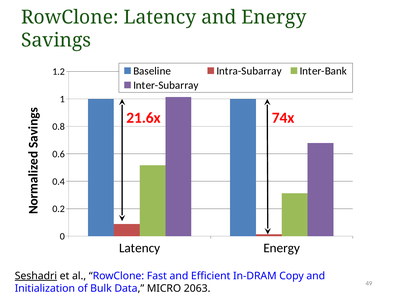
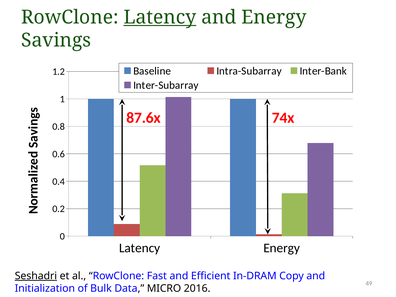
Latency underline: none -> present (160, 17)
21.6x: 21.6x -> 87.6x (144, 118)
2063: 2063 -> 2016 (197, 288)
